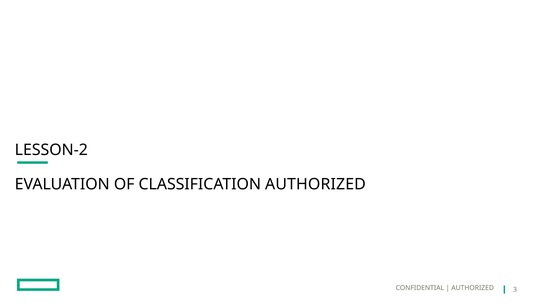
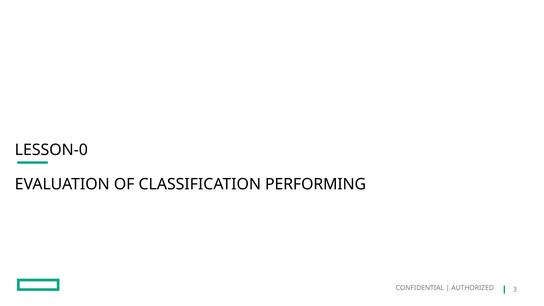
LESSON-2: LESSON-2 -> LESSON-0 (51, 150)
CLASSIFICATION AUTHORIZED: AUTHORIZED -> PERFORMING (316, 184)
